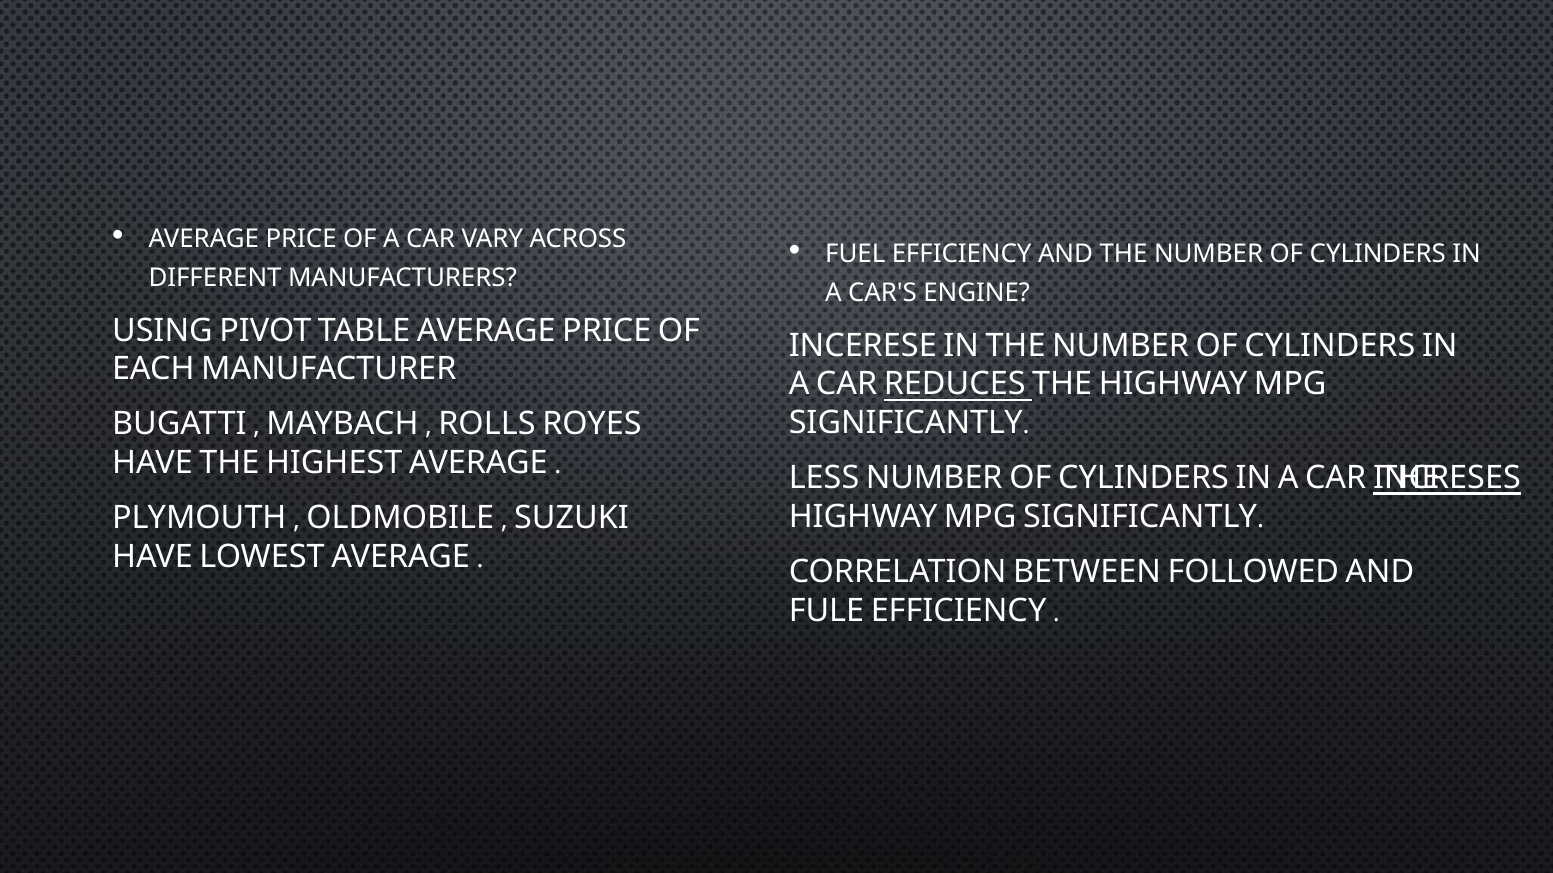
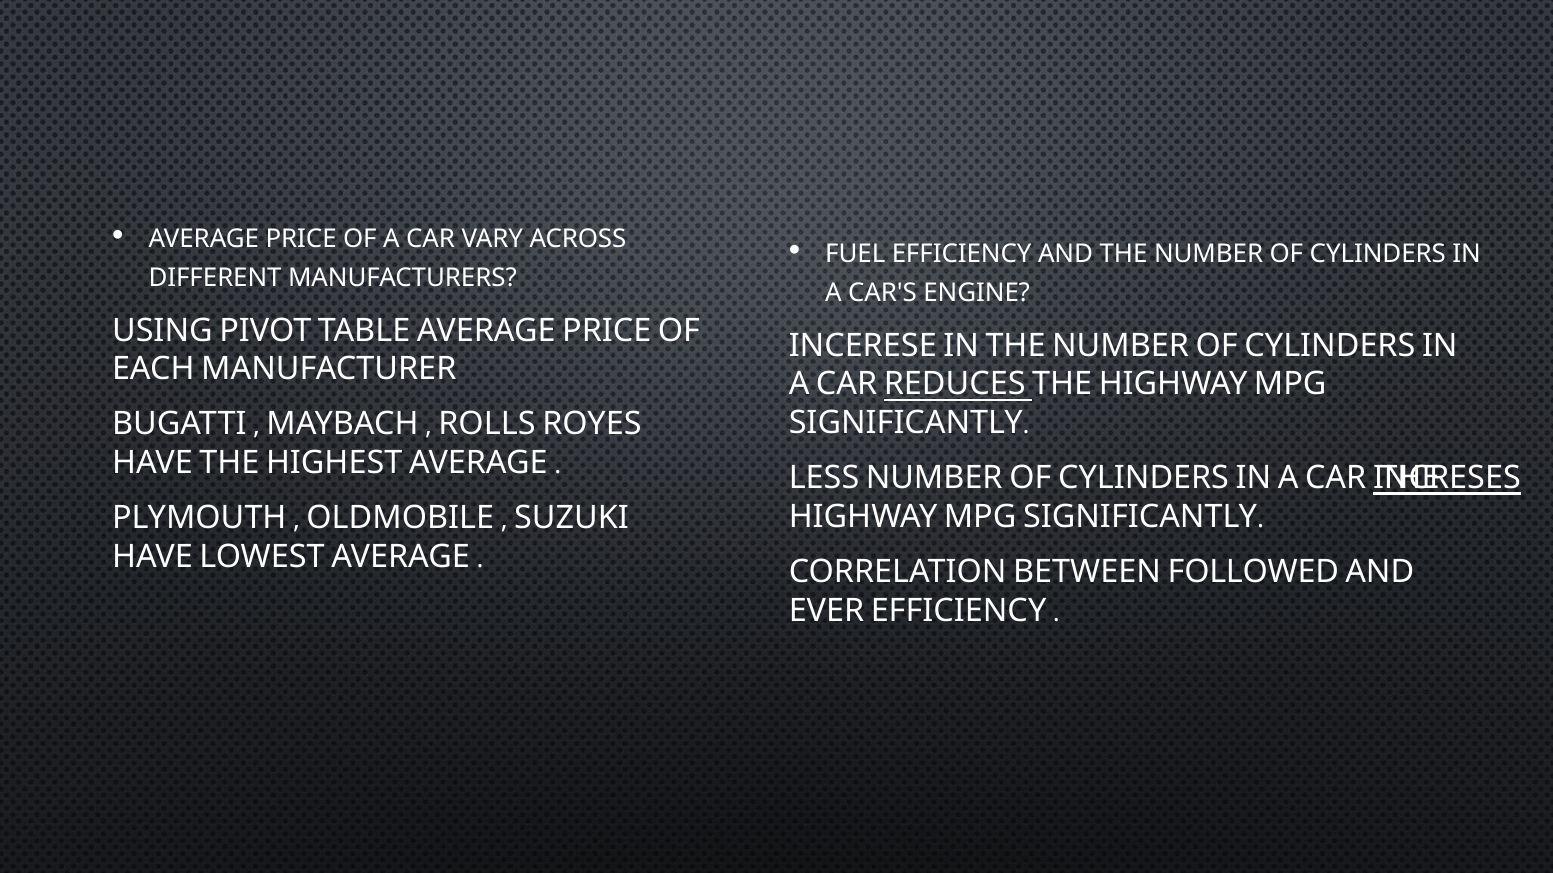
FULE: FULE -> EVER (826, 611)
